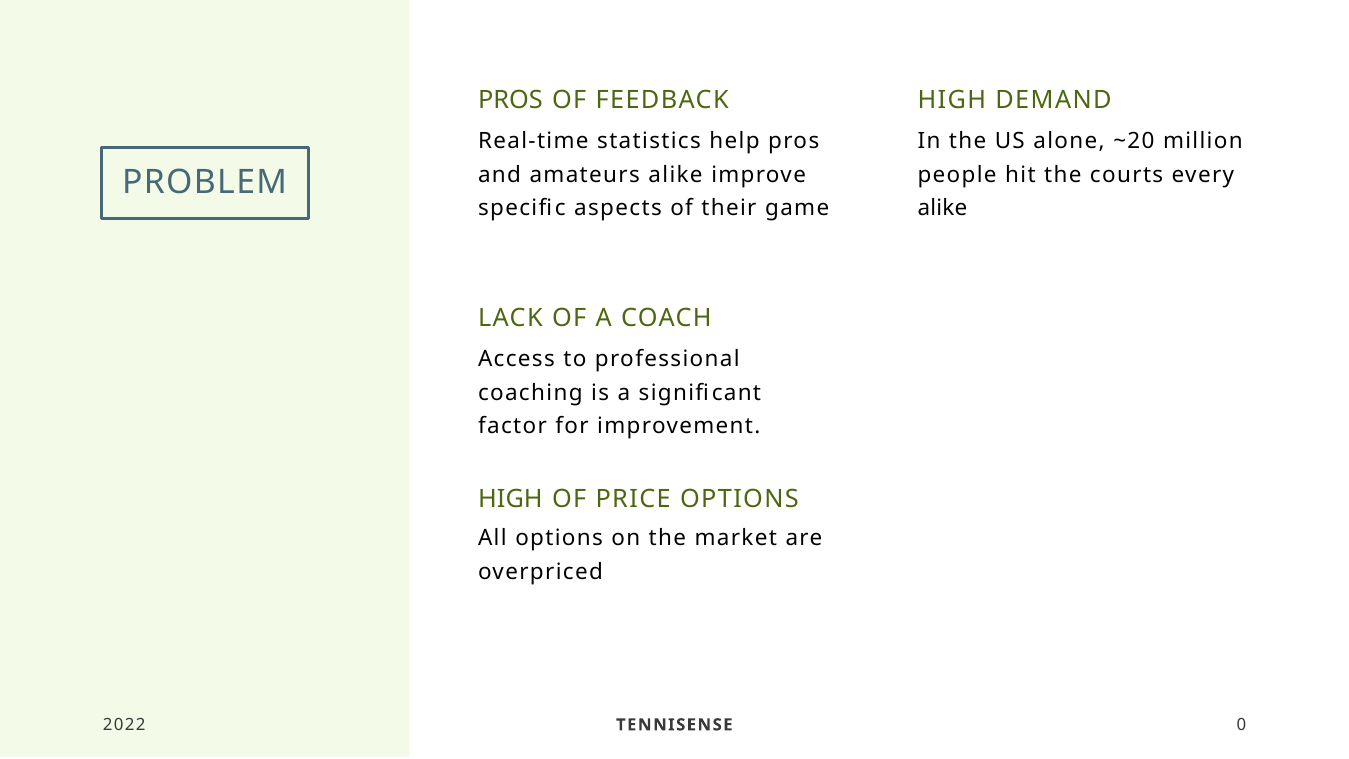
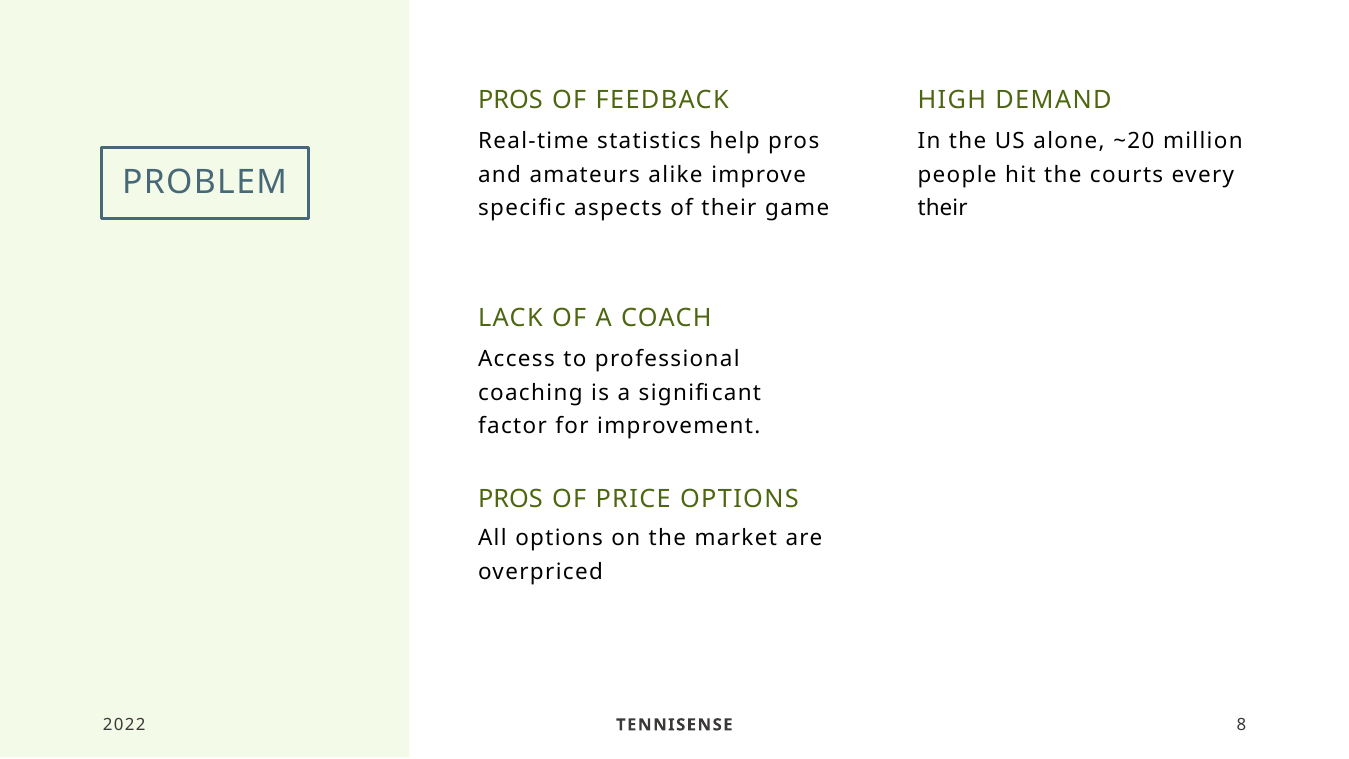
alike: alike -> their (943, 208)
HIGH: HIGH -> PROS (510, 499)
0: 0 -> 8 (1241, 725)
